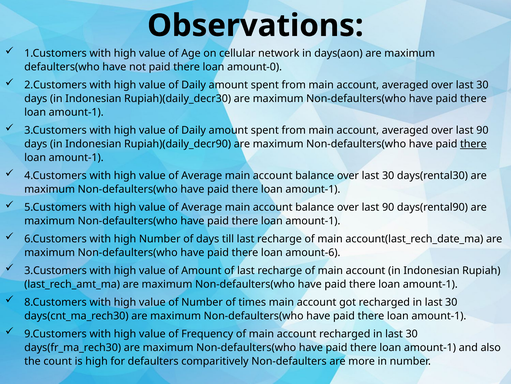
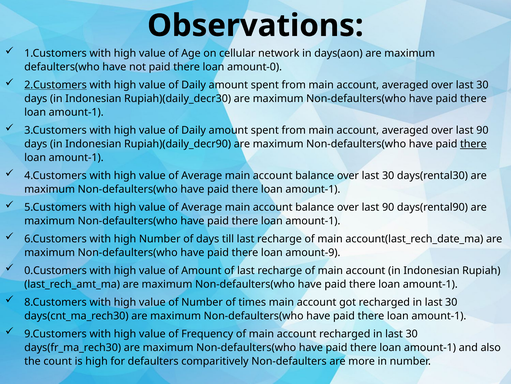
2.Customers underline: none -> present (56, 85)
amount-6: amount-6 -> amount-9 (313, 252)
3.Customers: 3.Customers -> 0.Customers (56, 270)
